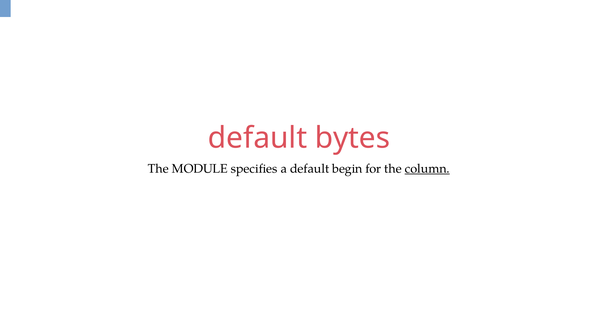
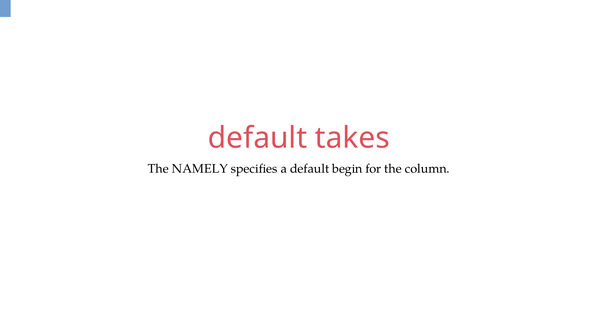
bytes: bytes -> takes (352, 138)
MODULE: MODULE -> NAMELY (200, 169)
column underline: present -> none (427, 169)
